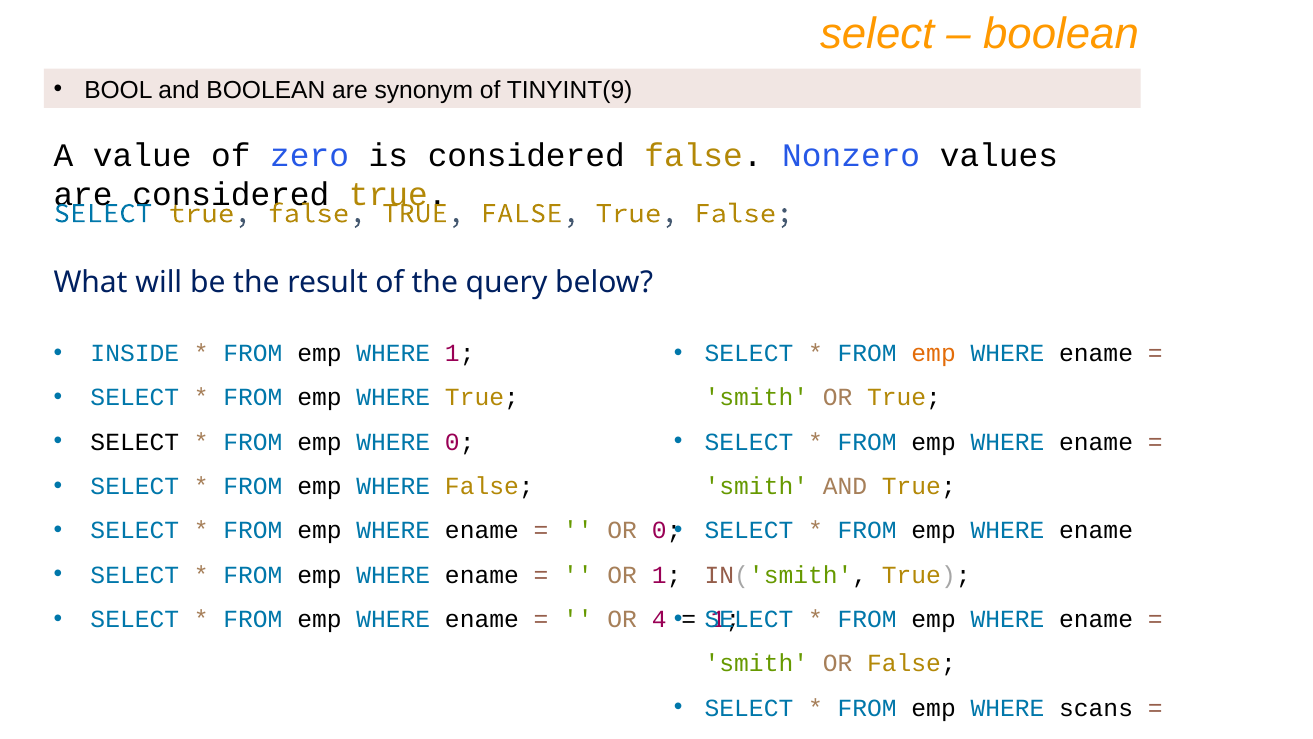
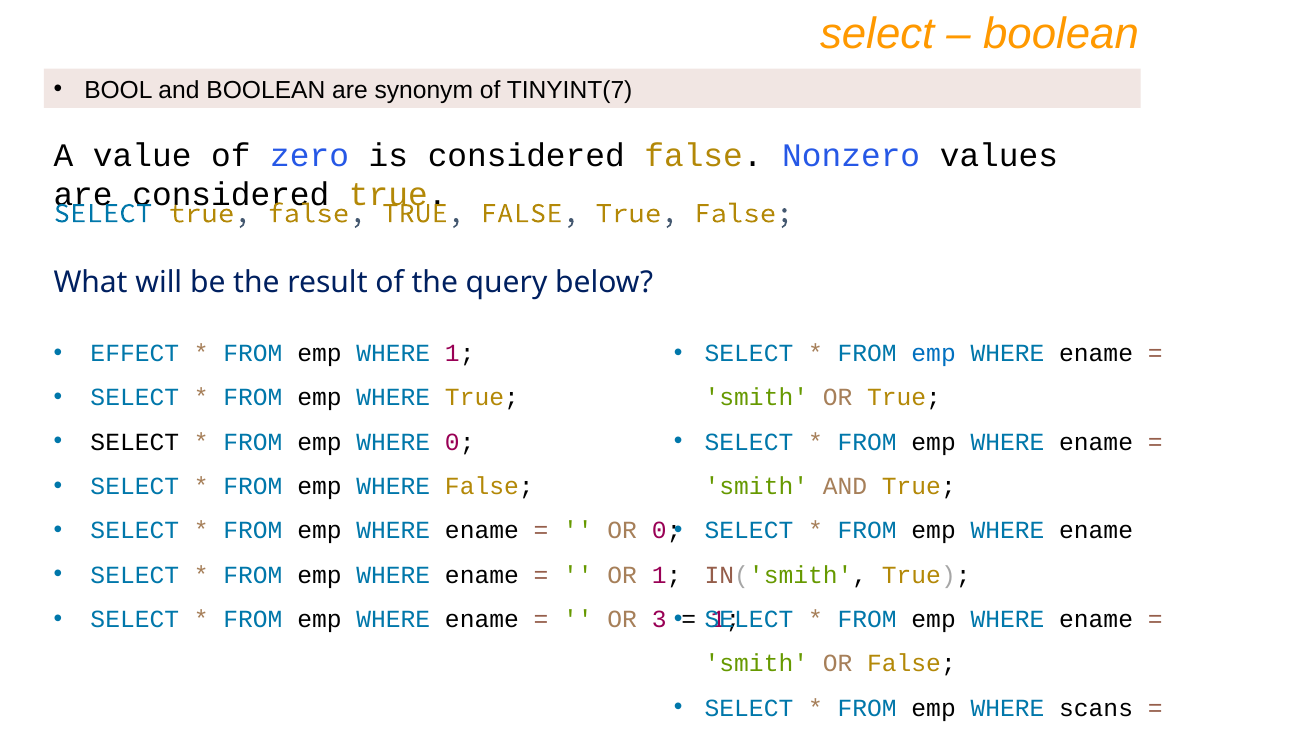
TINYINT(9: TINYINT(9 -> TINYINT(7 (570, 90)
INSIDE: INSIDE -> EFFECT (135, 353)
emp colour: orange -> blue (934, 353)
4: 4 -> 3 (659, 619)
